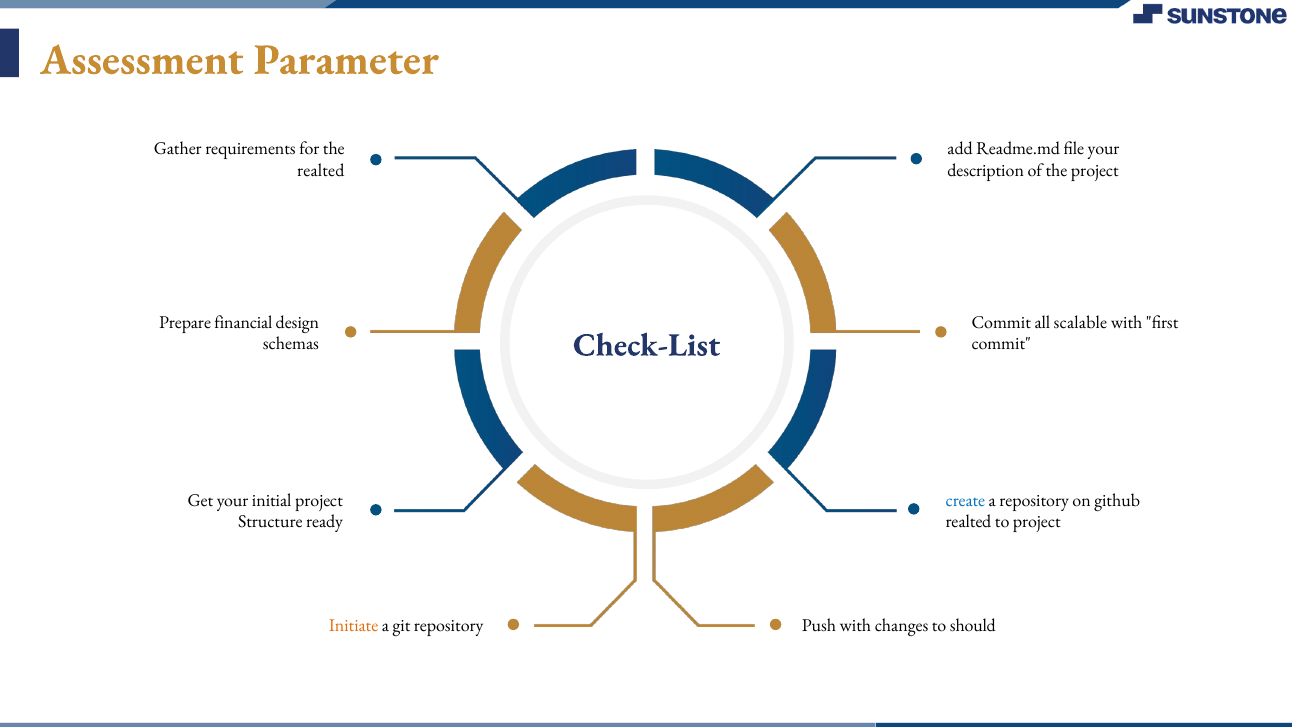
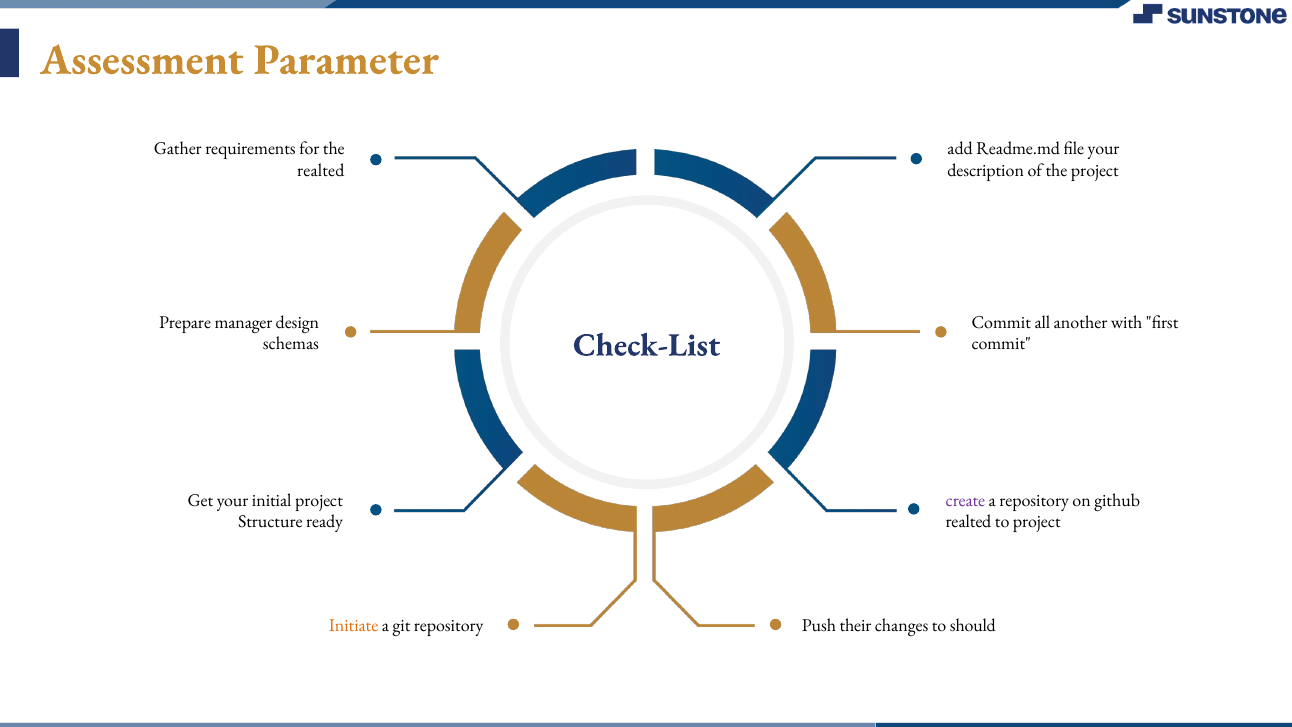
financial: financial -> manager (243, 322)
scalable: scalable -> another (1081, 322)
create colour: blue -> purple (965, 500)
Push with: with -> their (855, 625)
